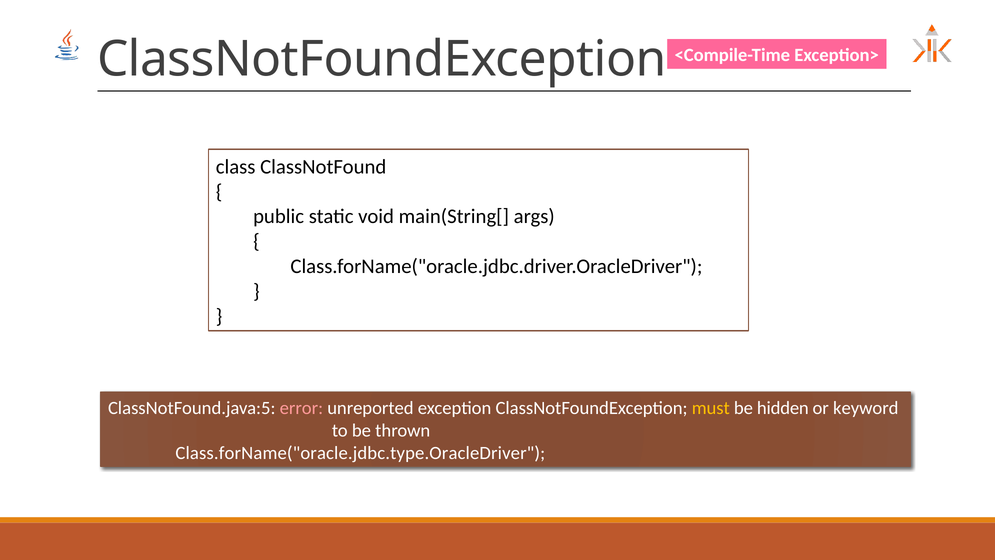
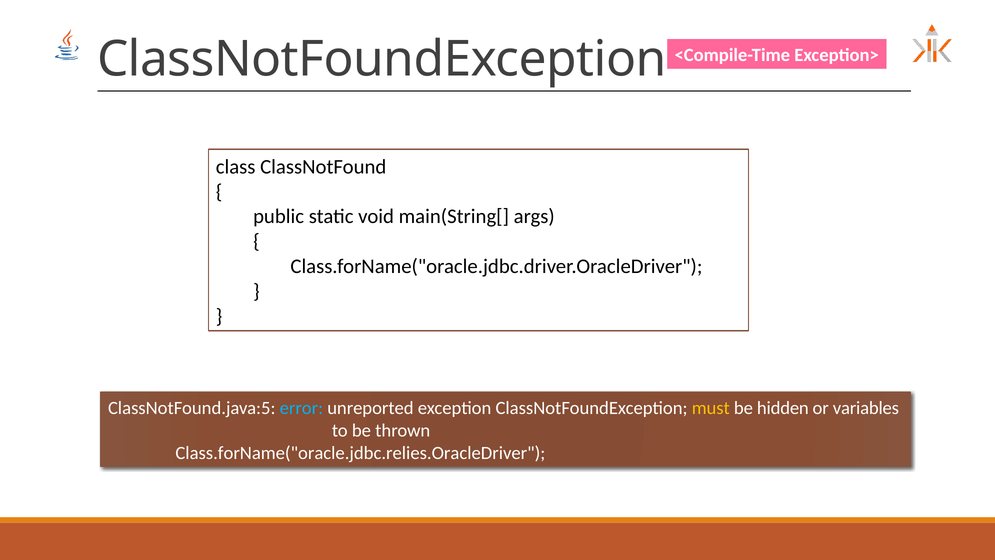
error colour: pink -> light blue (301, 408)
keyword: keyword -> variables (866, 408)
Class.forName("oracle.jdbc.type.OracleDriver: Class.forName("oracle.jdbc.type.OracleDriver -> Class.forName("oracle.jdbc.relies.OracleDriver (360, 453)
